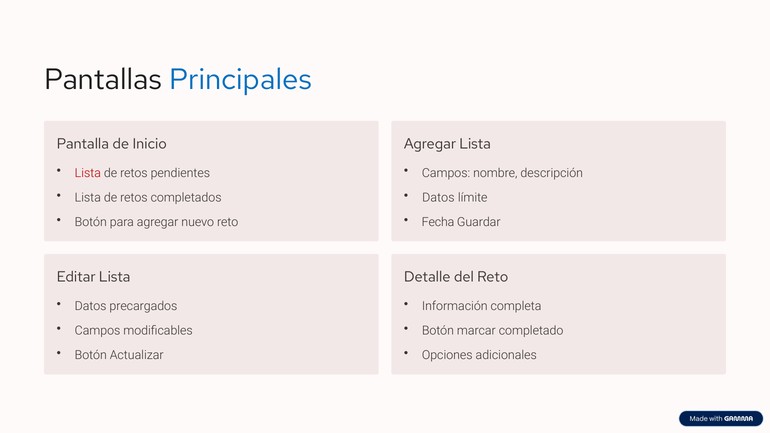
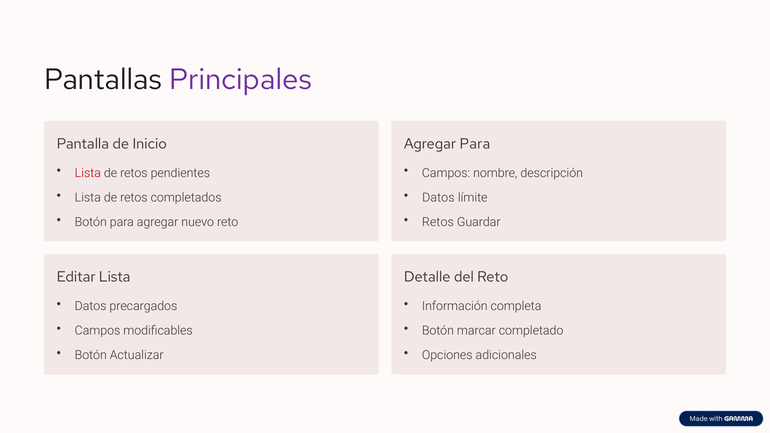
Principales colour: blue -> purple (240, 80)
Agregar Lista: Lista -> Para (475, 144)
Fecha: Fecha -> Retos (438, 222)
